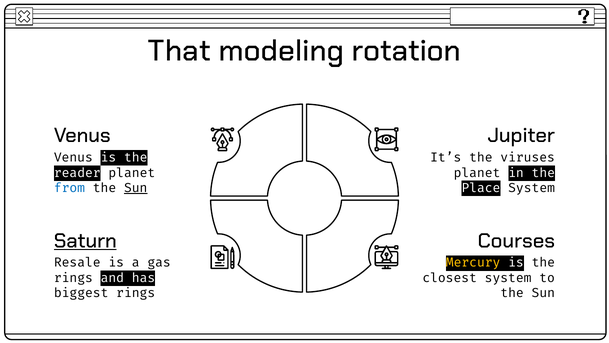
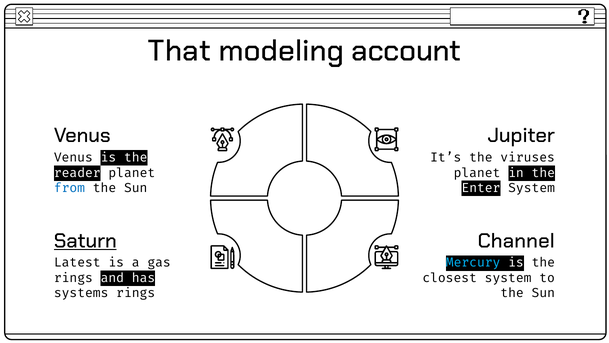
rotation: rotation -> account (406, 51)
Sun underline: present -> none (136, 188)
Place: Place -> Enter (481, 188)
Courses: Courses -> Channel (516, 241)
Resale: Resale -> Latest (77, 262)
Mercury colour: yellow -> light blue (473, 262)
biggest: biggest -> systems (81, 293)
